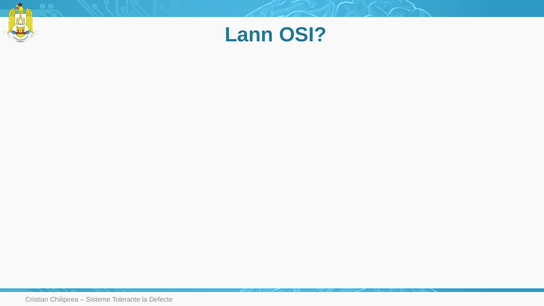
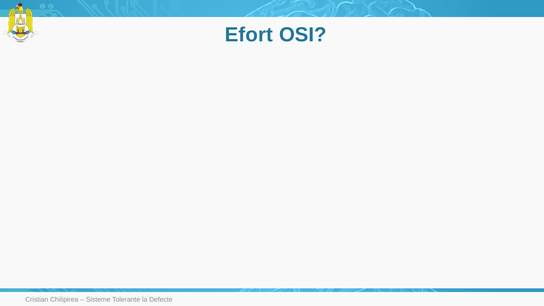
Lann: Lann -> Efort (249, 35)
